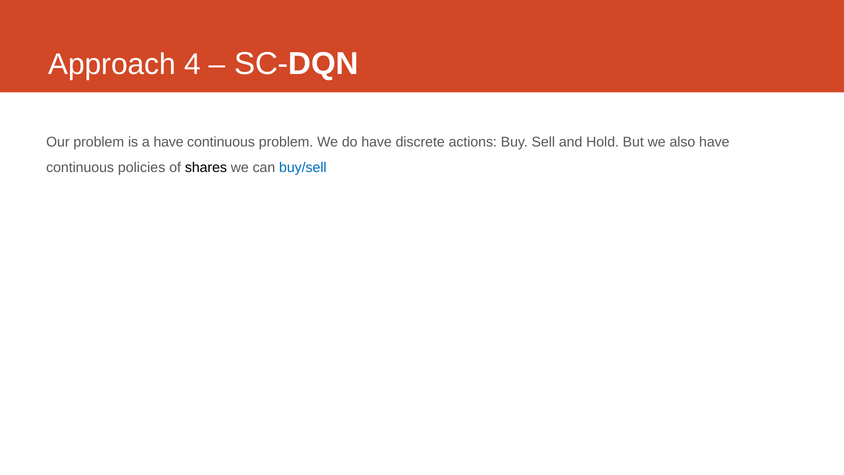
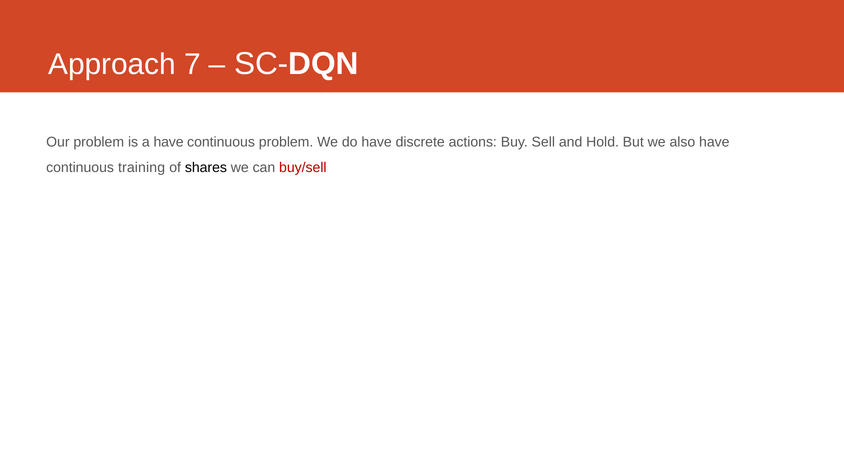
4: 4 -> 7 (192, 64)
policies: policies -> training (142, 167)
buy/sell colour: blue -> red (303, 167)
